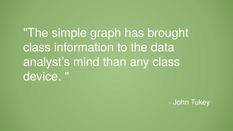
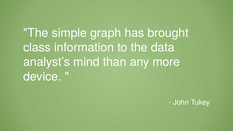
any class: class -> more (166, 62)
